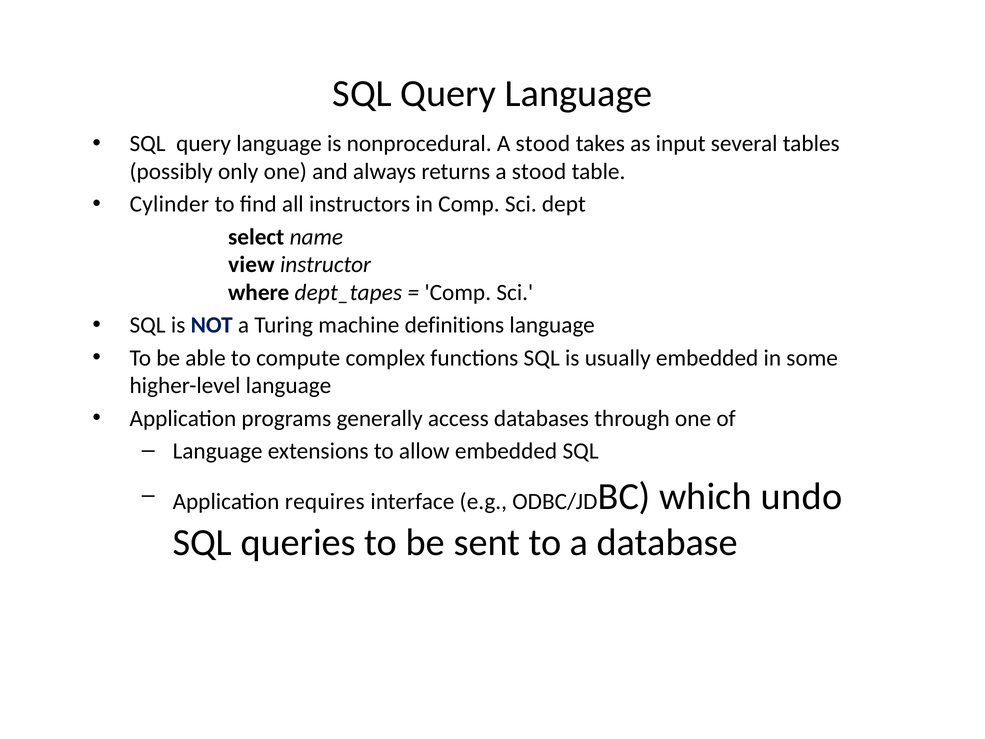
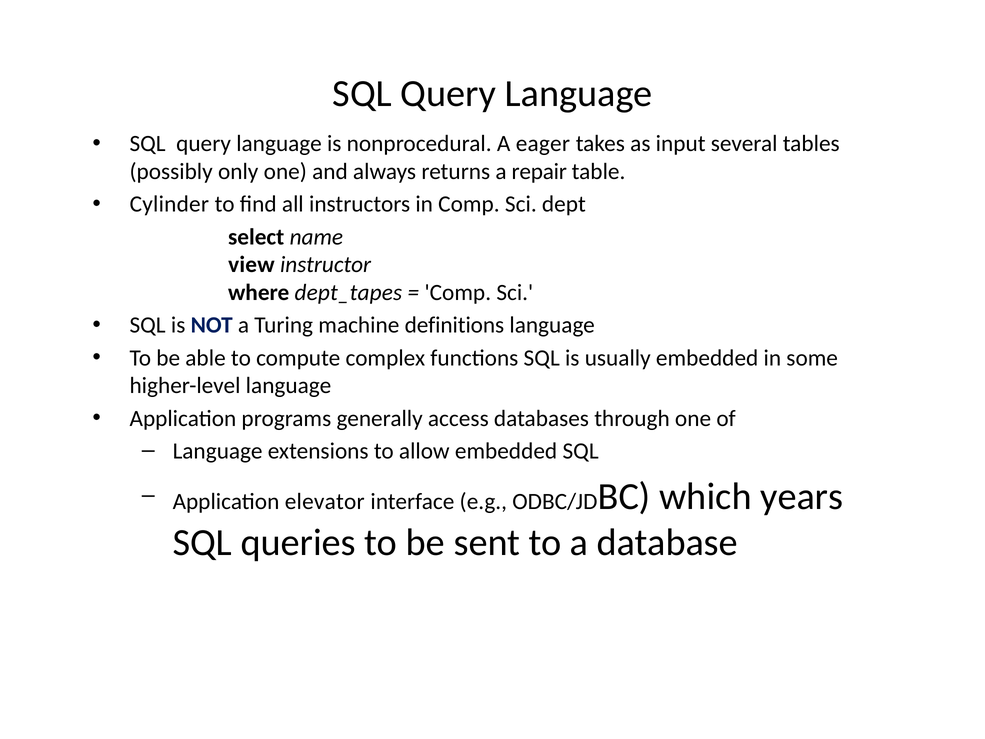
nonprocedural A stood: stood -> eager (543, 144)
returns a stood: stood -> repair (539, 172)
requires: requires -> elevator (325, 501)
undo: undo -> years (802, 496)
